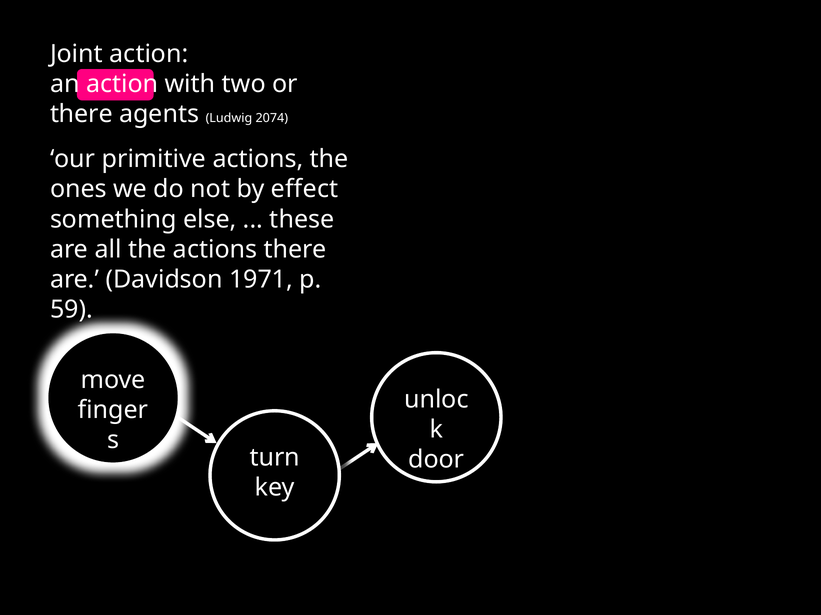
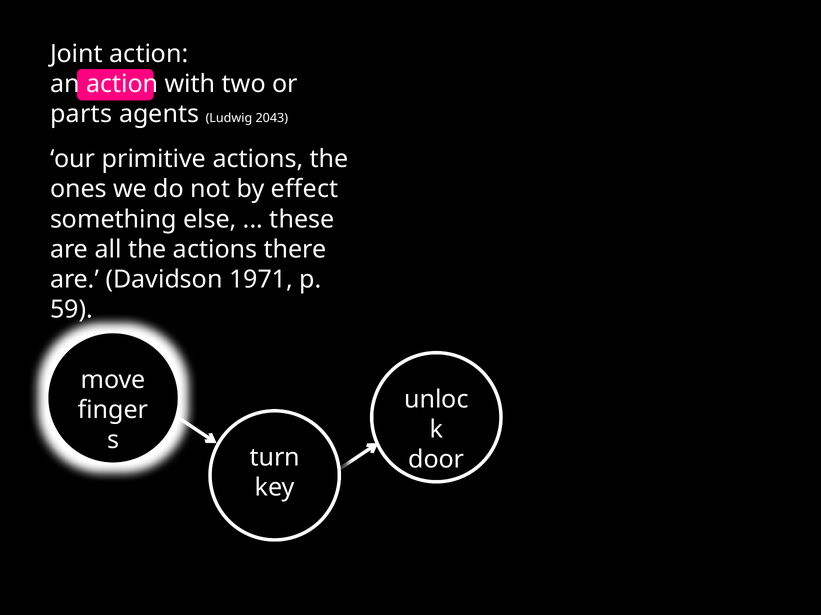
there: there -> parts (81, 114)
2074: 2074 -> 2043 (272, 118)
